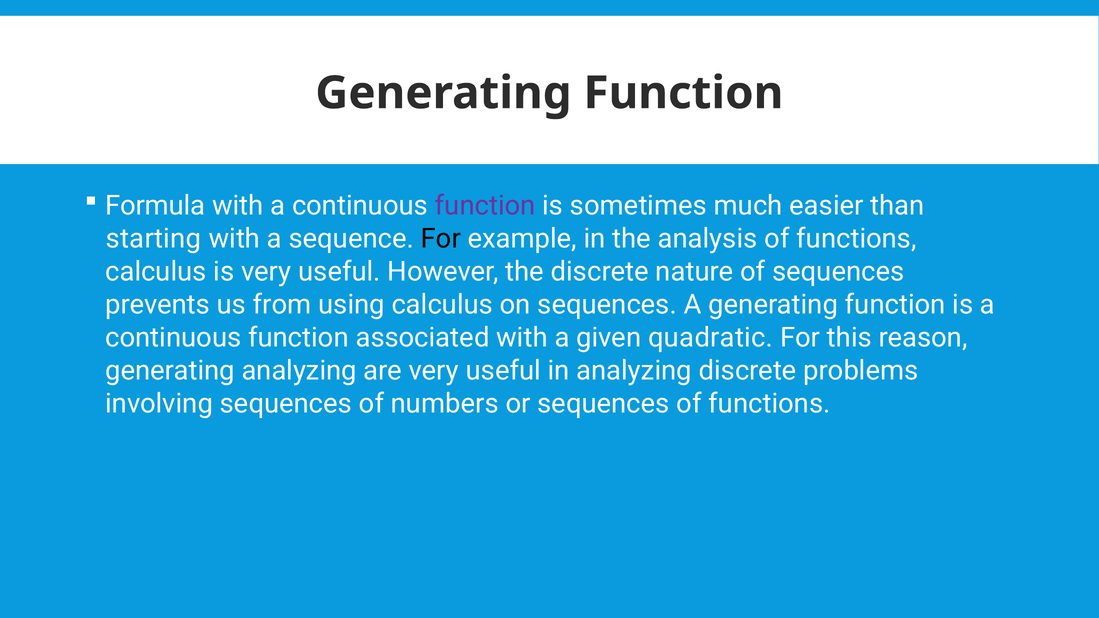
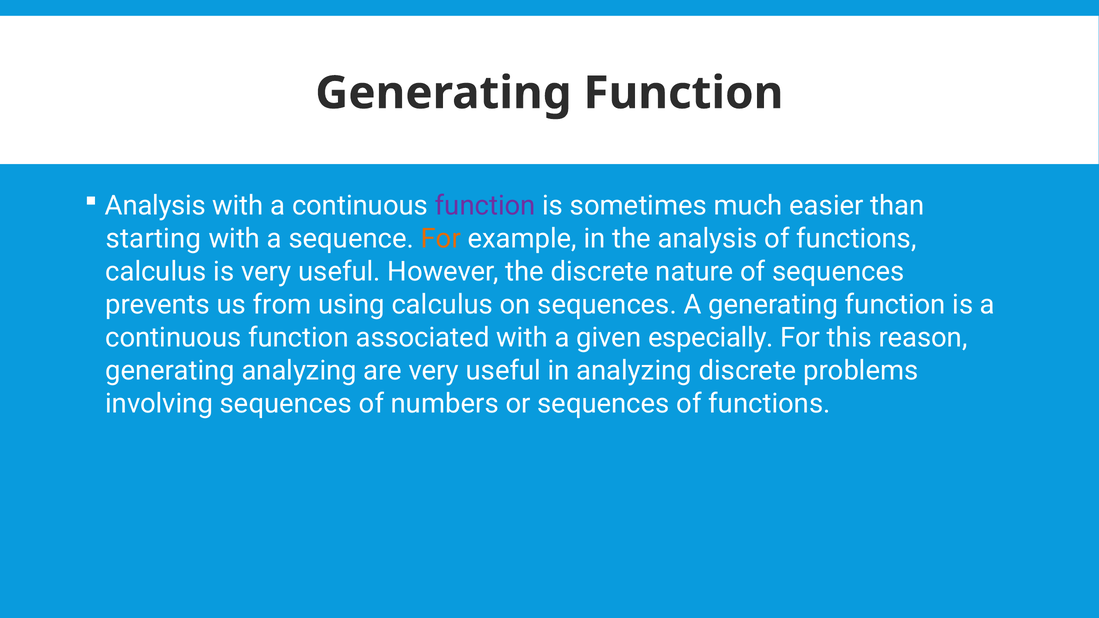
Formula: Formula -> Analysis (155, 206)
For colour: black -> orange (441, 239)
quadratic: quadratic -> especially (711, 338)
